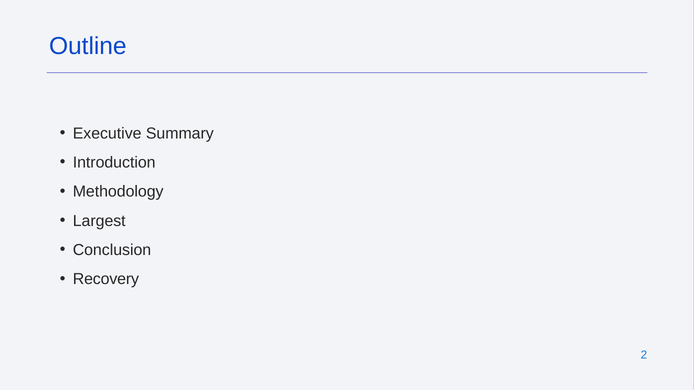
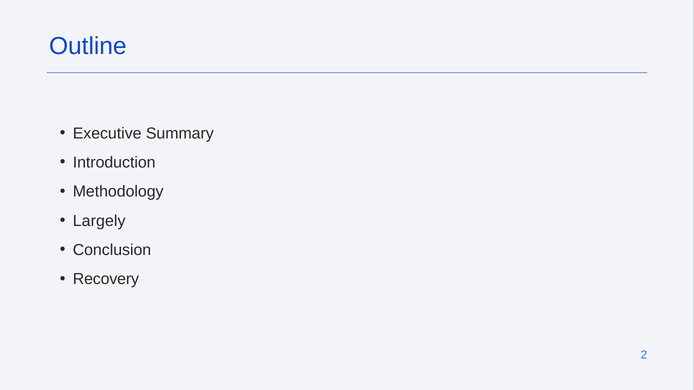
Largest: Largest -> Largely (99, 221)
